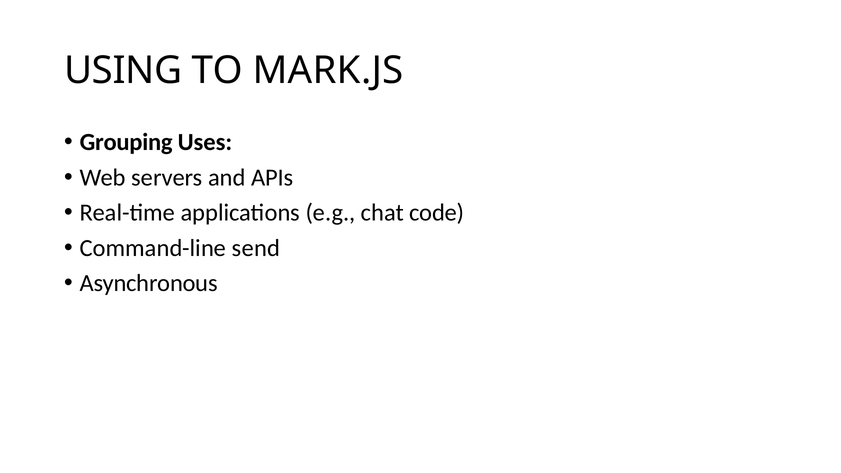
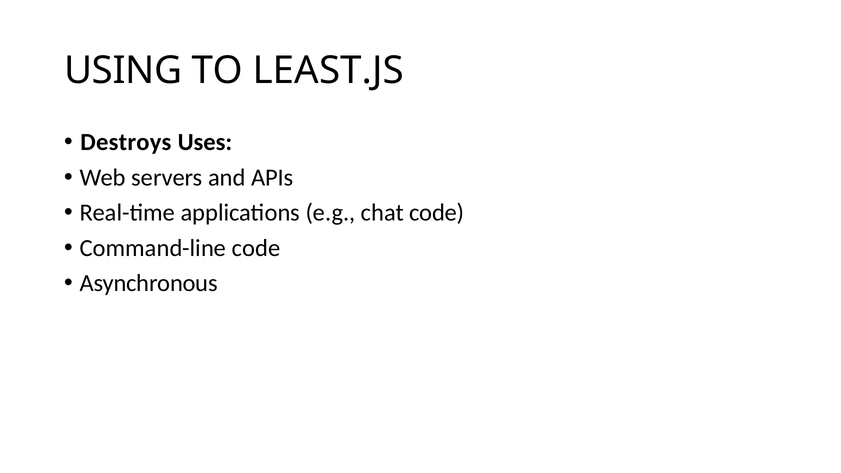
MARK.JS: MARK.JS -> LEAST.JS (328, 71)
Grouping: Grouping -> Destroys (126, 142)
Command-line send: send -> code (256, 248)
